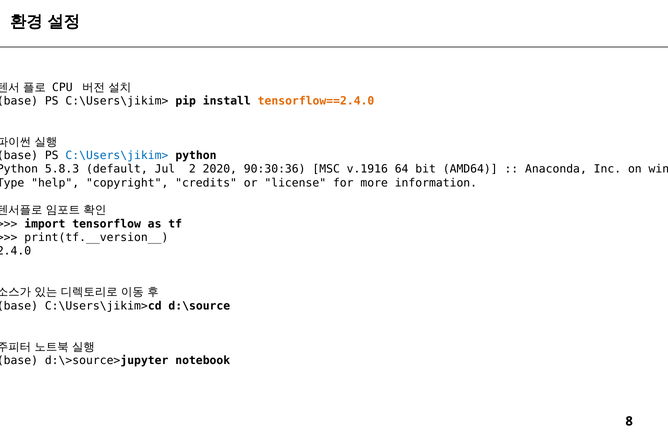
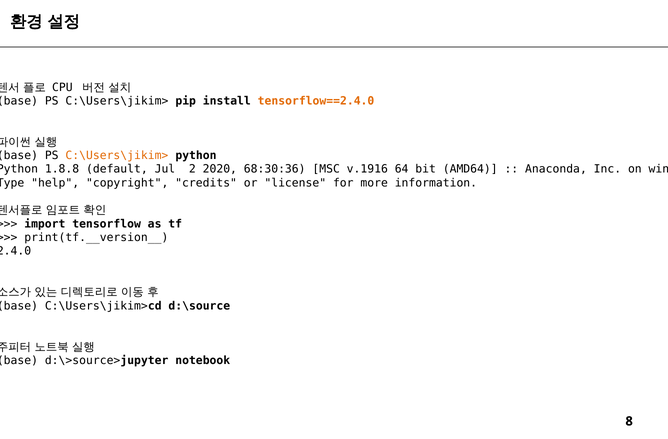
C:\Users\jikim> colour: blue -> orange (117, 155)
5.8.3: 5.8.3 -> 1.8.8 (62, 169)
90:30:36: 90:30:36 -> 68:30:36 (275, 169)
